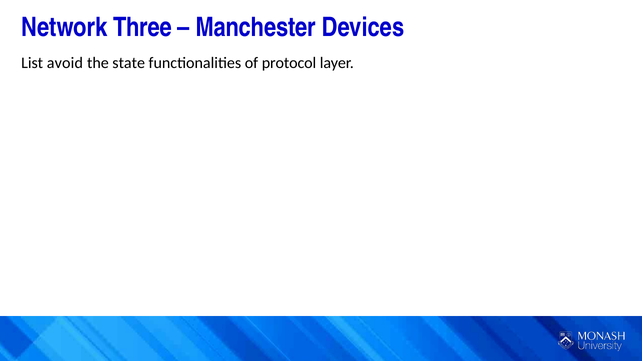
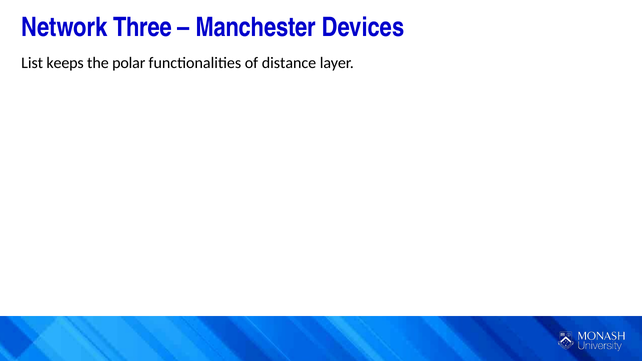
avoid: avoid -> keeps (65, 63)
state: state -> polar (129, 63)
protocol: protocol -> distance (289, 63)
